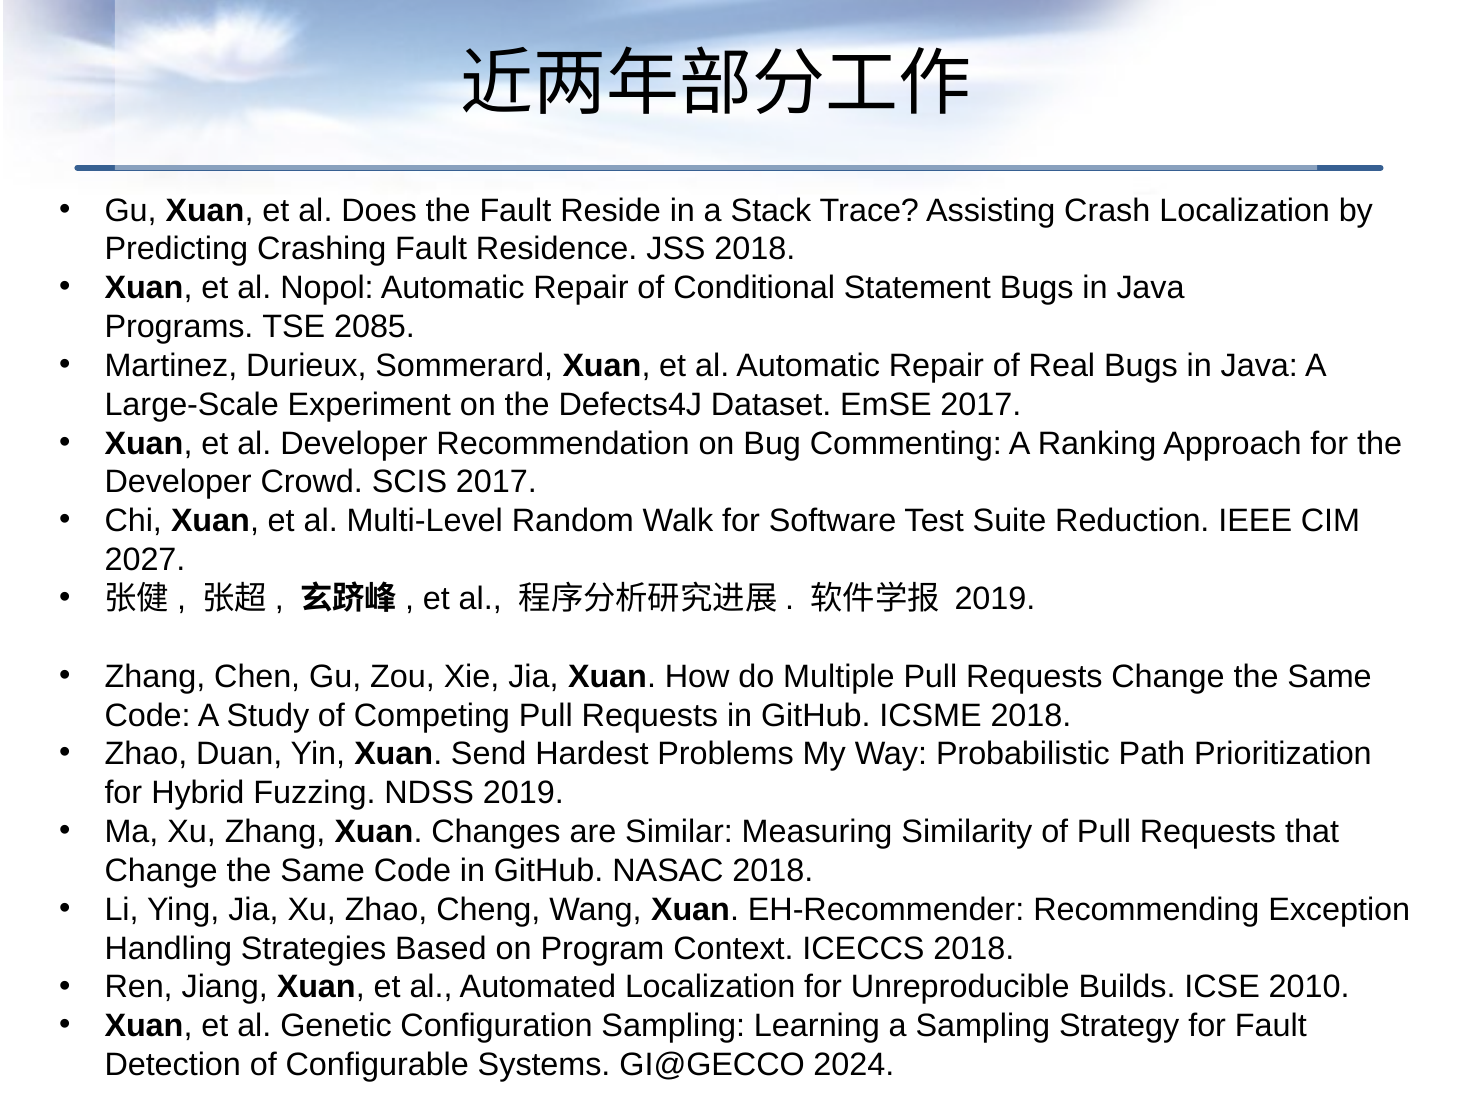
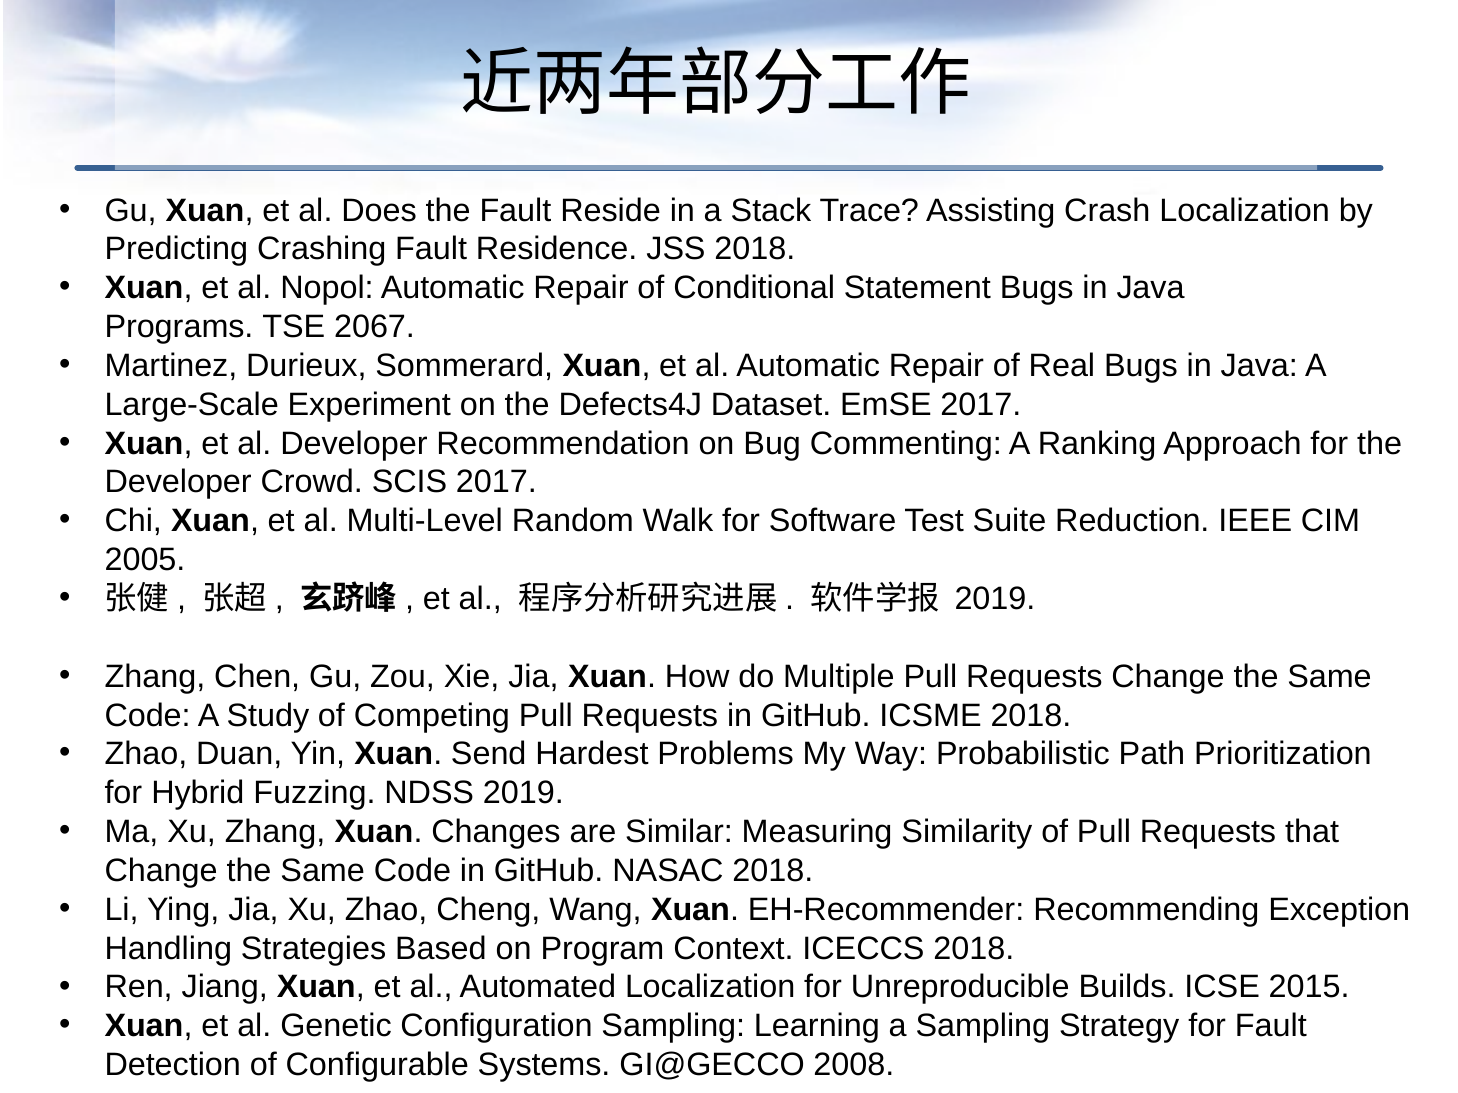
2085: 2085 -> 2067 (375, 327)
2027: 2027 -> 2005 (145, 560)
2010: 2010 -> 2015 (1309, 988)
2024: 2024 -> 2008 (854, 1065)
